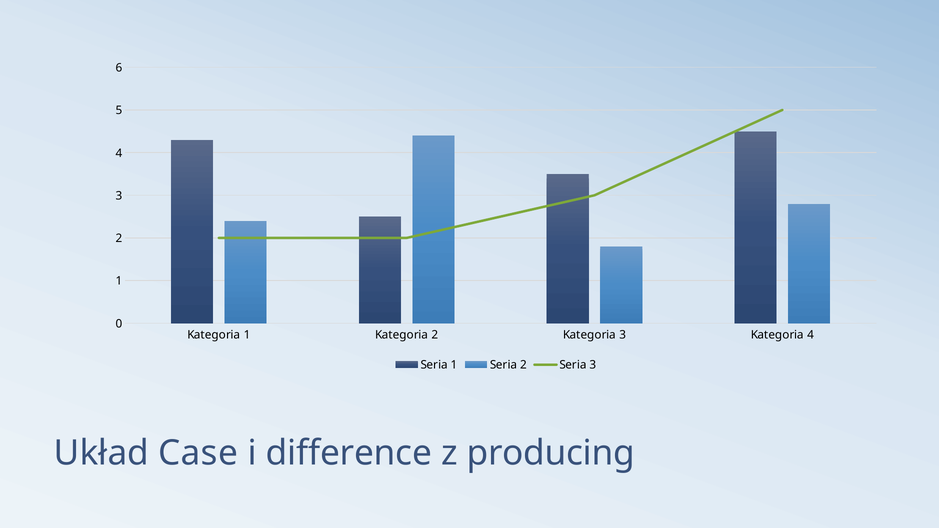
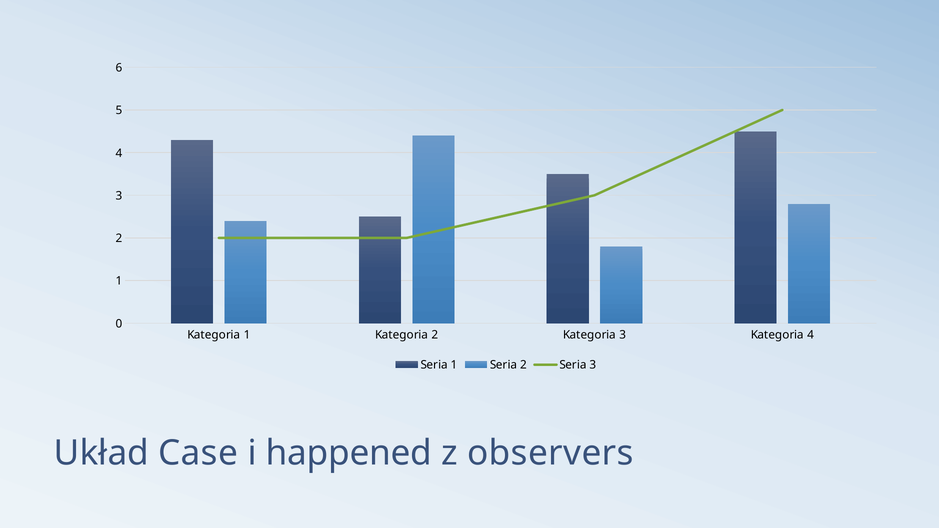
difference: difference -> happened (349, 454)
producing: producing -> observers (550, 454)
